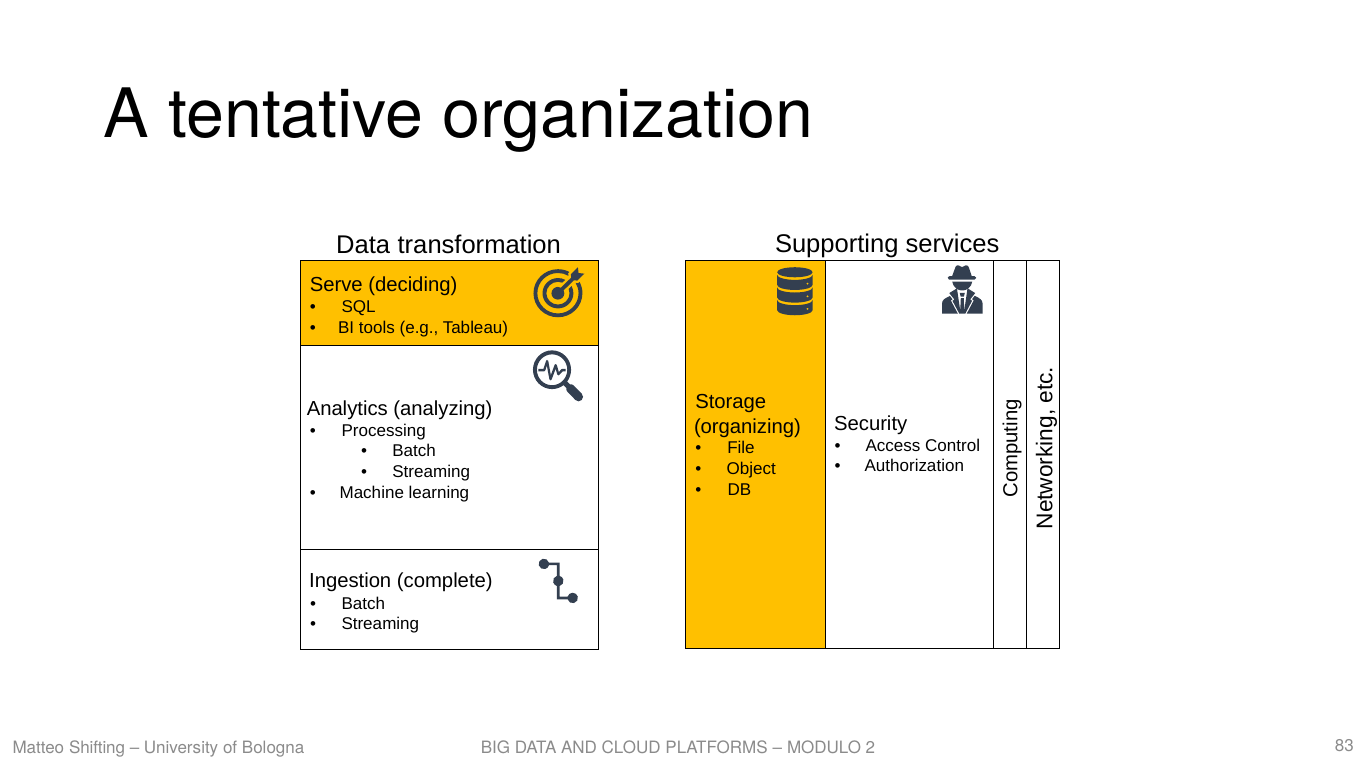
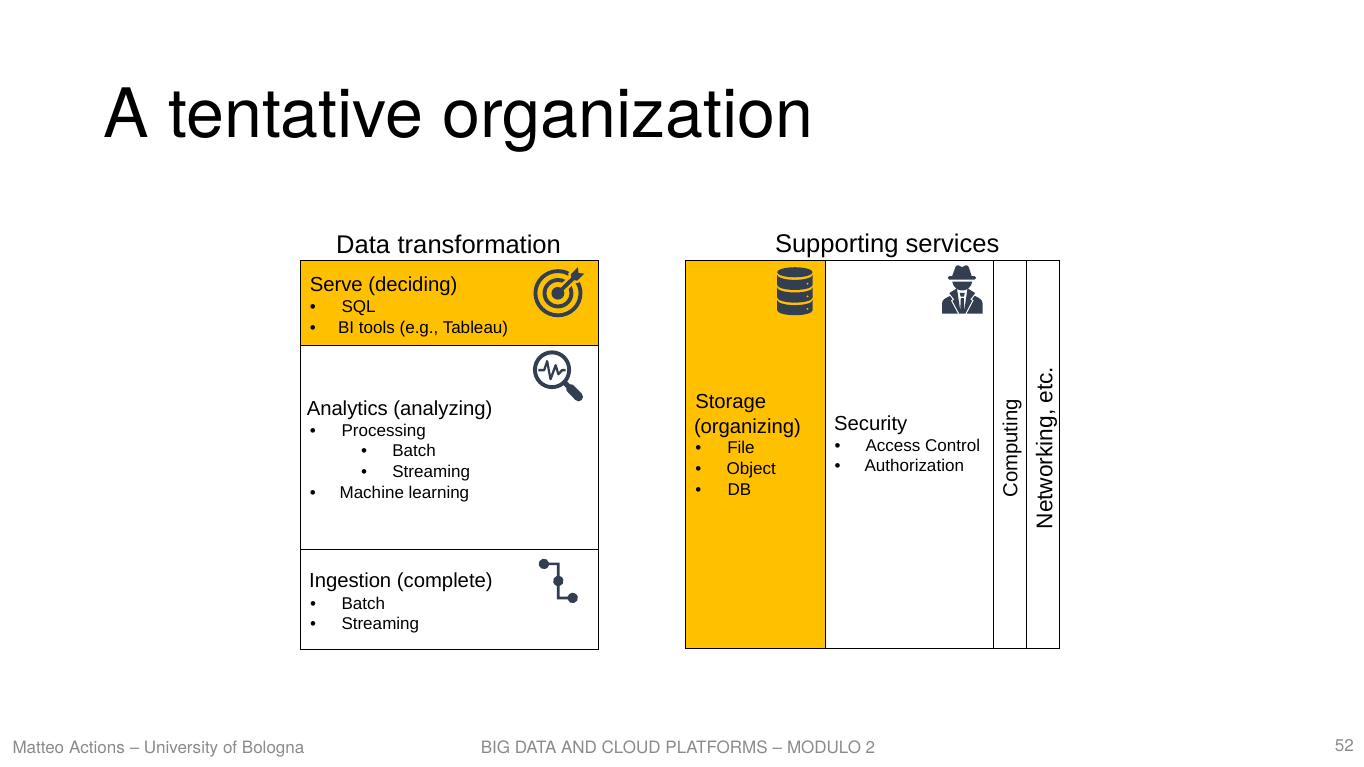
Shifting: Shifting -> Actions (97, 748)
83: 83 -> 52 (1344, 746)
